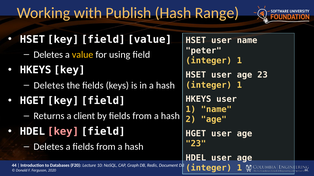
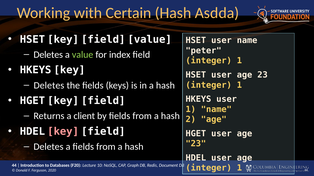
Publish: Publish -> Certain (129, 13)
Range: Range -> Asdda (217, 13)
value colour: yellow -> light green (83, 55)
using: using -> index (120, 55)
